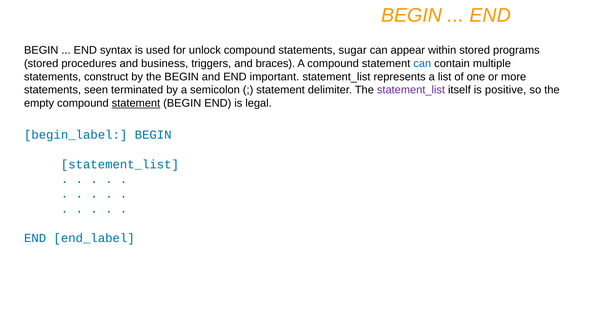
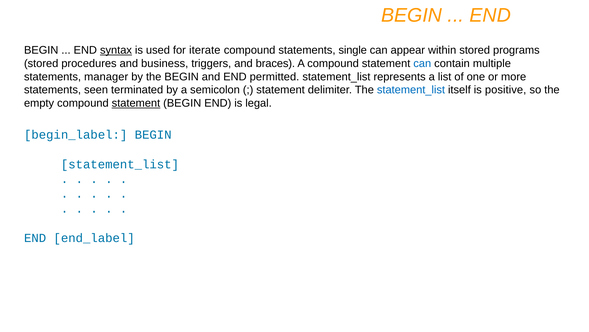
syntax underline: none -> present (116, 50)
unlock: unlock -> iterate (205, 50)
sugar: sugar -> single (353, 50)
construct: construct -> manager (106, 77)
important: important -> permitted (274, 77)
statement_list colour: purple -> blue (411, 90)
